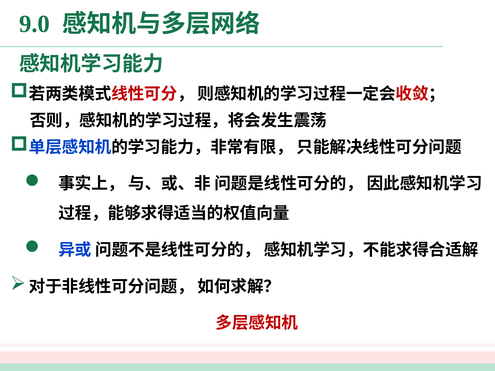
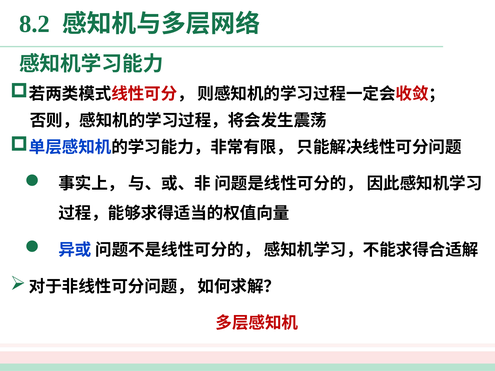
9.0: 9.0 -> 8.2 (35, 24)
